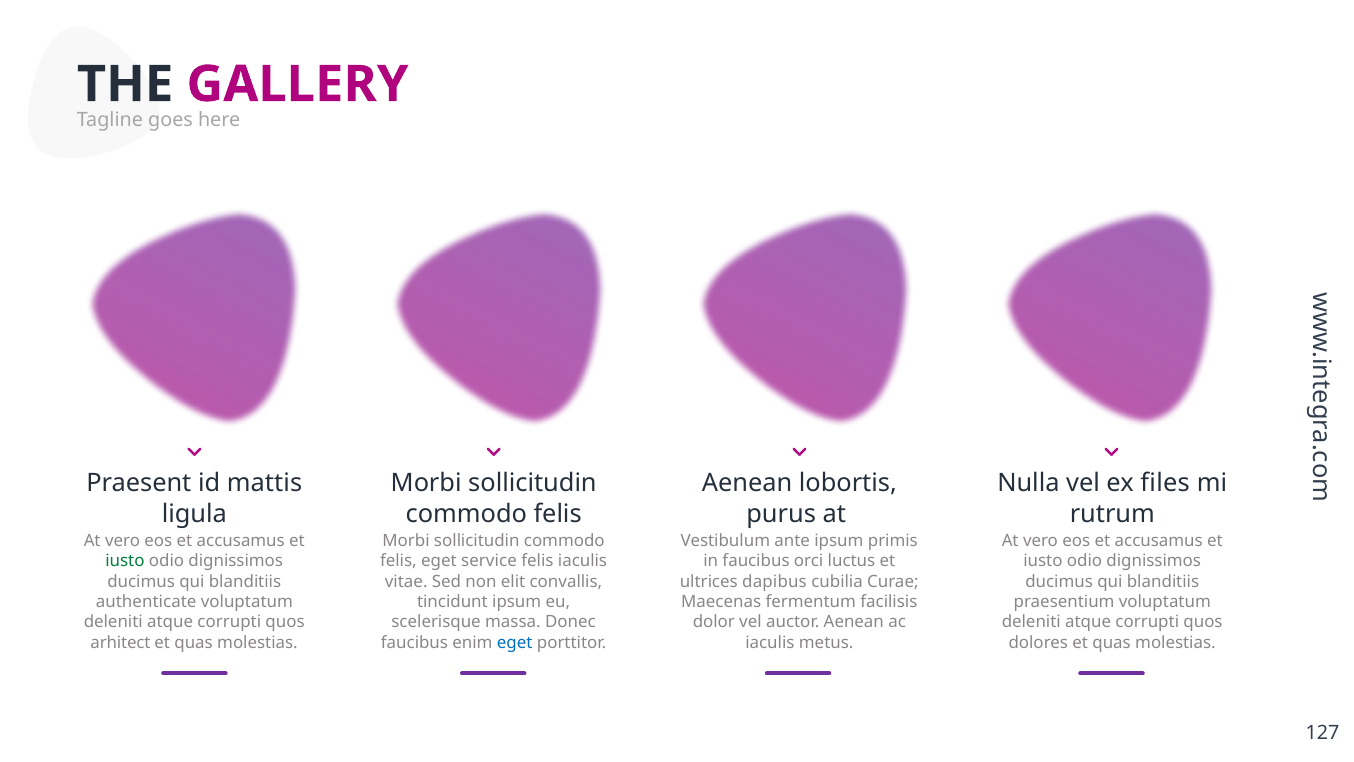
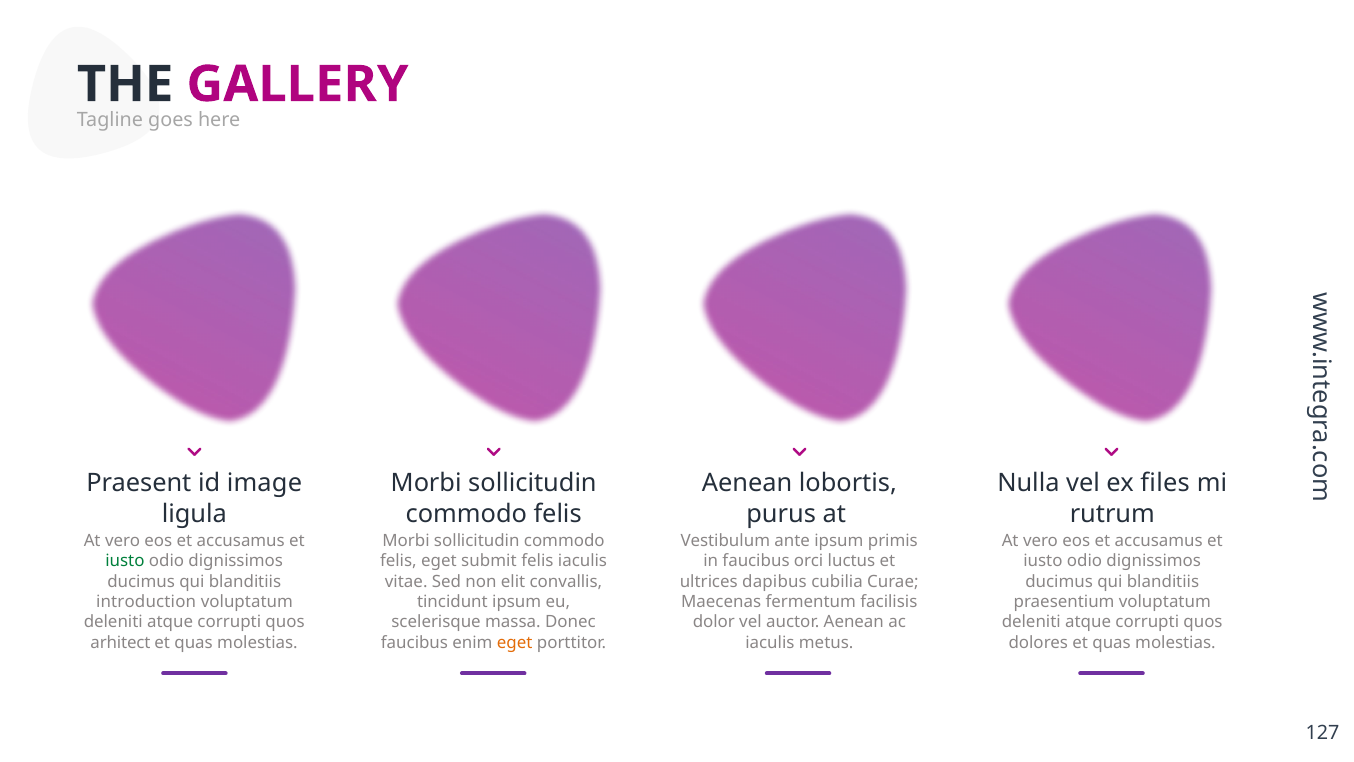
mattis: mattis -> image (264, 483)
service: service -> submit (489, 561)
authenticate: authenticate -> introduction (146, 602)
eget colour: blue -> orange (515, 642)
